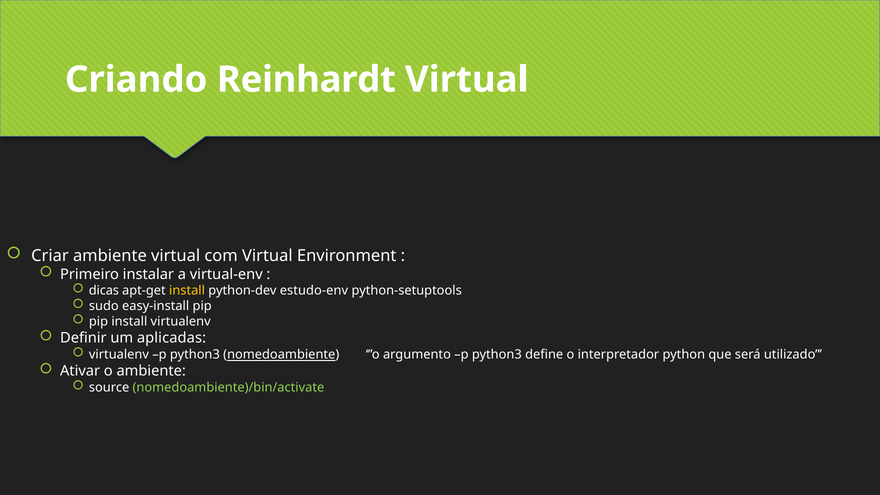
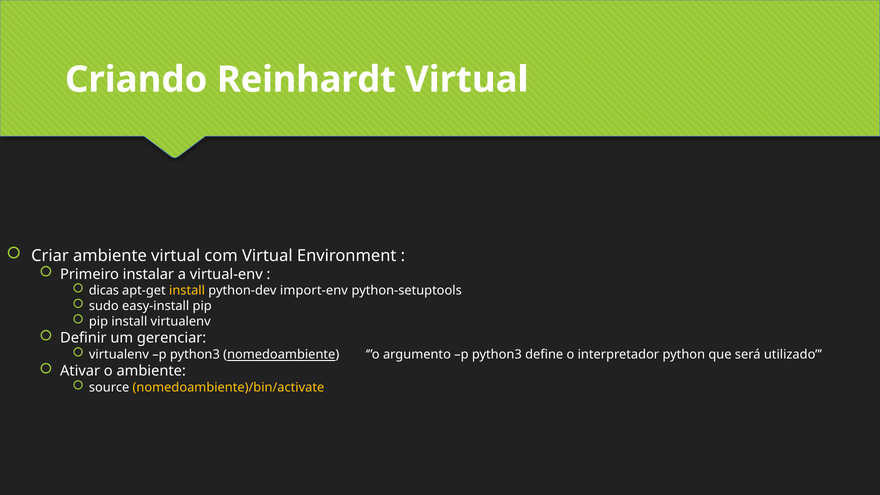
estudo-env: estudo-env -> import-env (314, 291)
aplicadas: aplicadas -> gerenciar (172, 338)
nomedoambiente)/bin/activate colour: light green -> yellow (228, 388)
